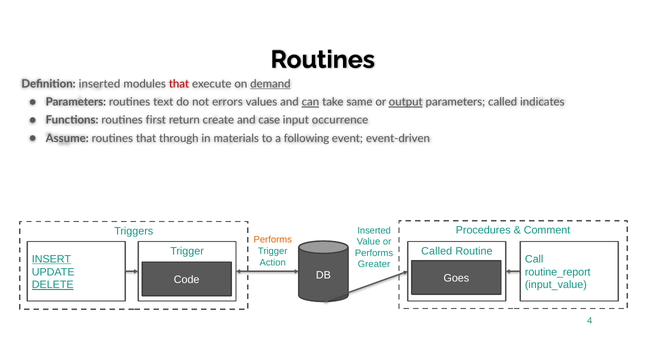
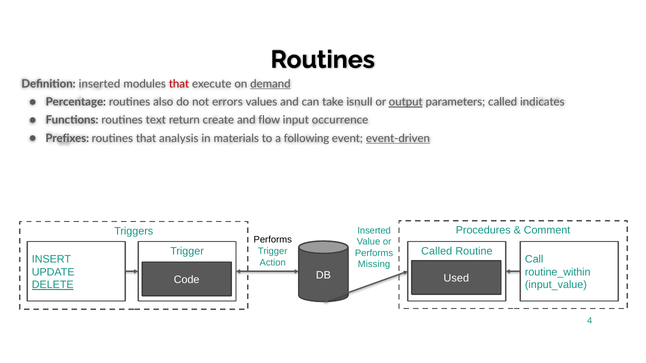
Parameters: Parameters -> Percentage (76, 102)
text: text -> also (163, 102)
can underline: present -> none (310, 102)
same: same -> isnull (359, 102)
first: first -> text (156, 120)
case: case -> flow (269, 120)
Assume: Assume -> Prefixes (67, 139)
through: through -> analysis (179, 139)
event-driven underline: none -> present (398, 139)
Performs colour: orange -> black (273, 240)
INSERT underline: present -> none (51, 259)
Greater: Greater -> Missing (374, 265)
routine_report: routine_report -> routine_within (558, 272)
Goes: Goes -> Used (456, 278)
